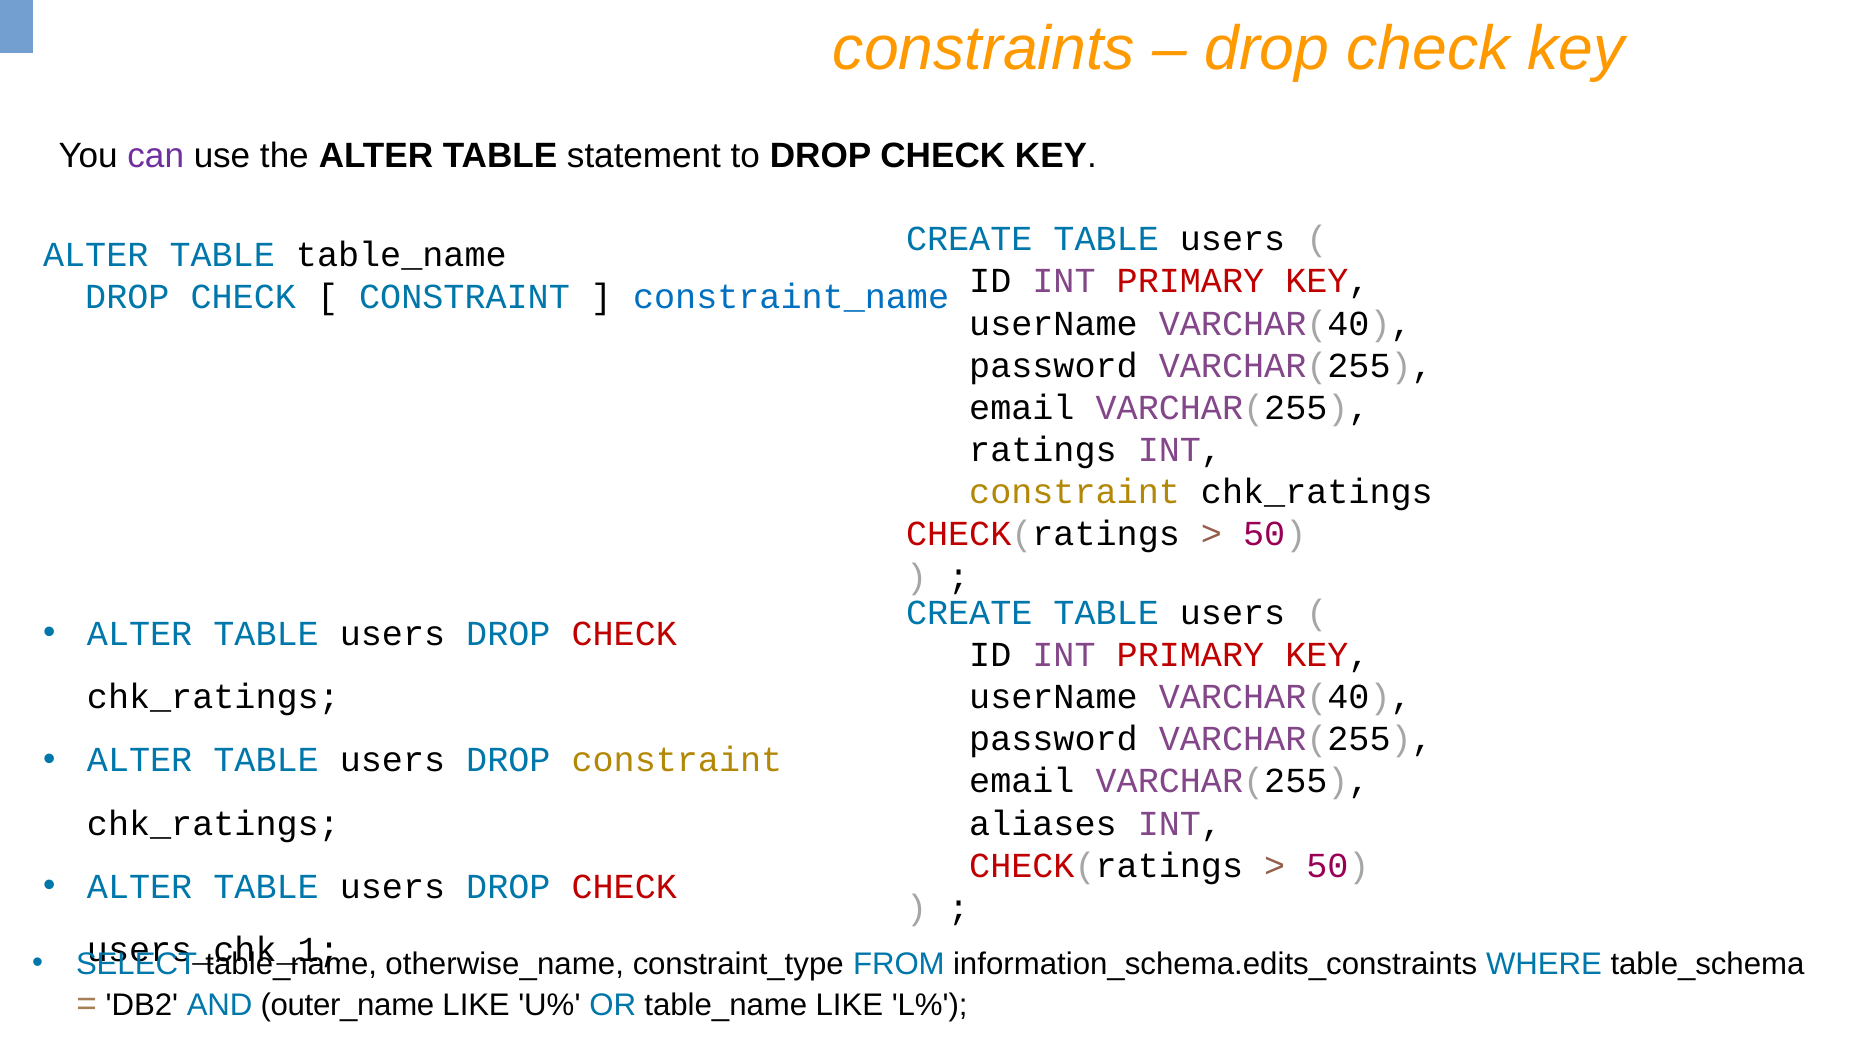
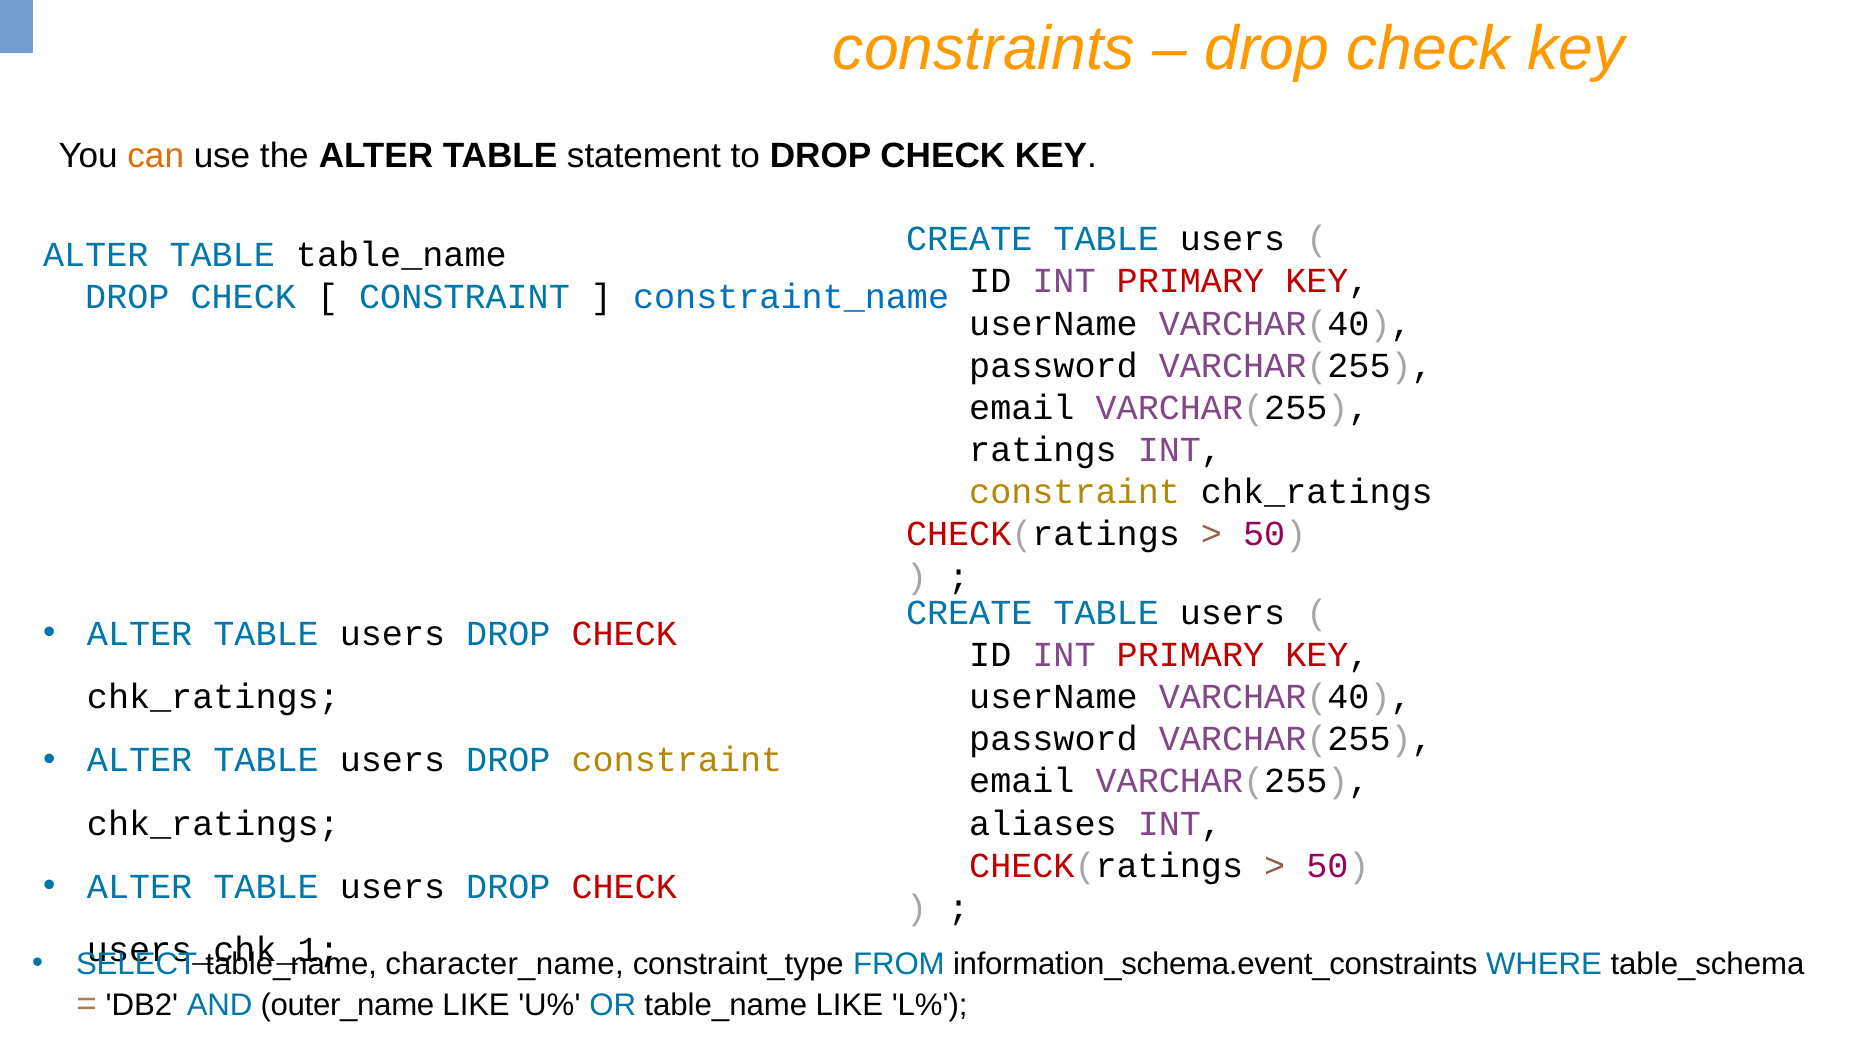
can colour: purple -> orange (156, 156)
otherwise_name: otherwise_name -> character_name (505, 964)
information_schema.edits_constraints: information_schema.edits_constraints -> information_schema.event_constraints (1215, 964)
